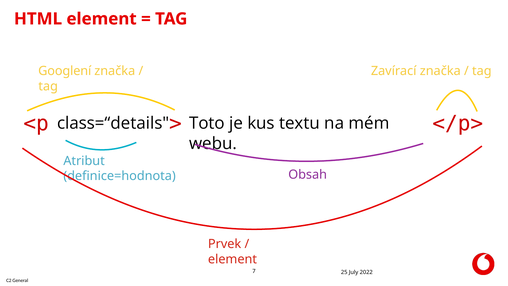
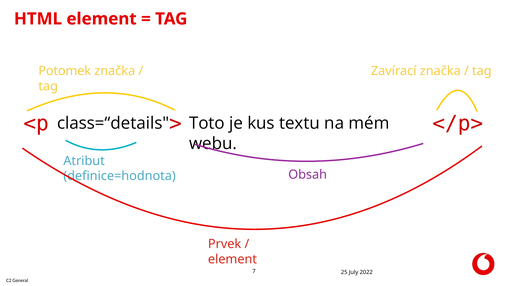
Googlení: Googlení -> Potomek (65, 71)
